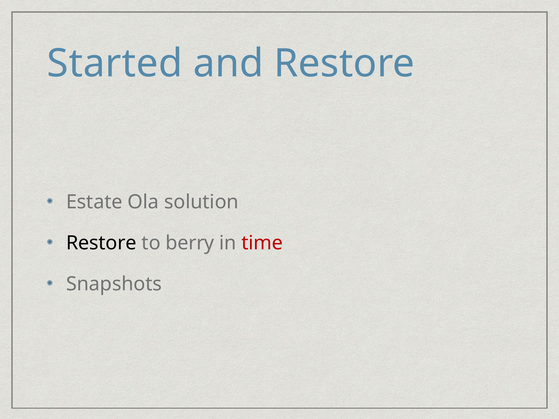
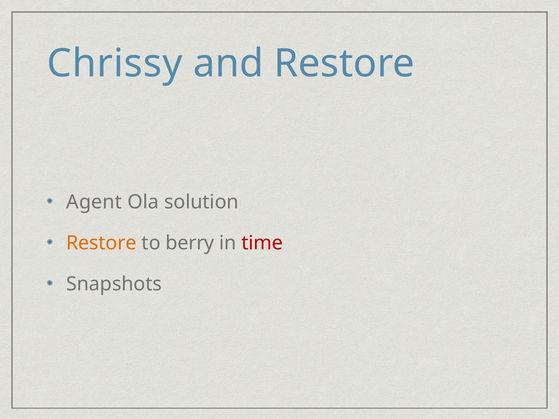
Started: Started -> Chrissy (115, 64)
Estate: Estate -> Agent (94, 202)
Restore colour: black -> orange (101, 243)
